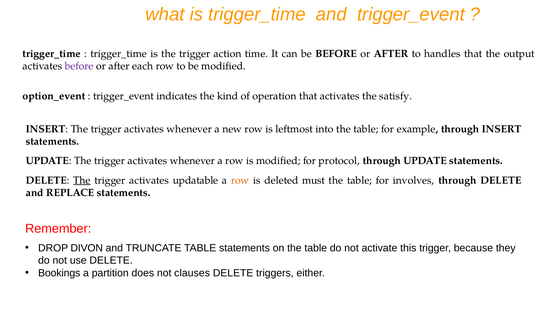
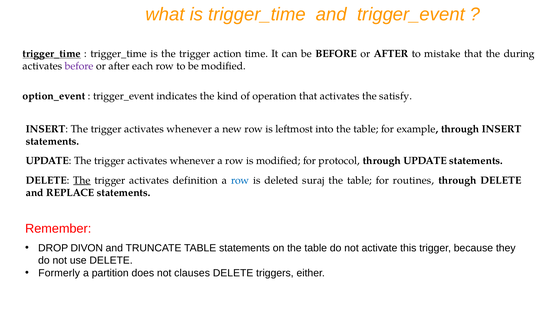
trigger_time underline: none -> present (52, 54)
handles: handles -> mistake (442, 54)
output: output -> during (519, 54)
updatable: updatable -> definition (195, 180)
row colour: orange -> blue (240, 180)
must: must -> suraj (313, 180)
involves: involves -> routines (413, 180)
Bookings: Bookings -> Formerly (59, 273)
